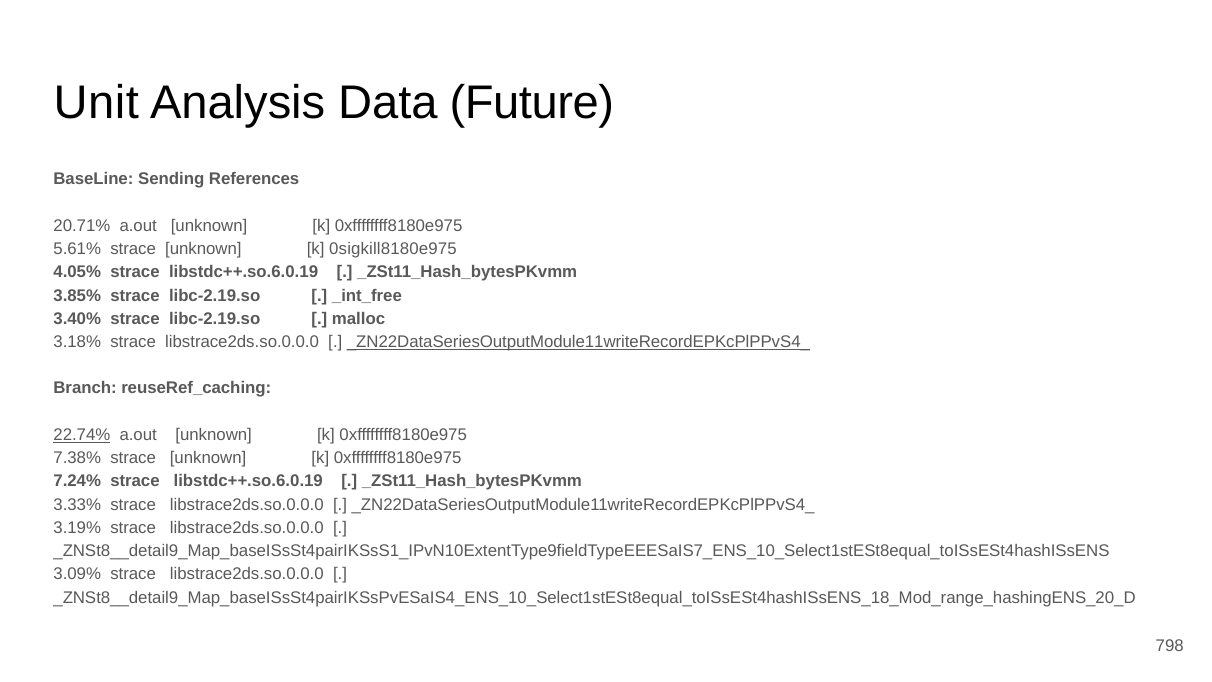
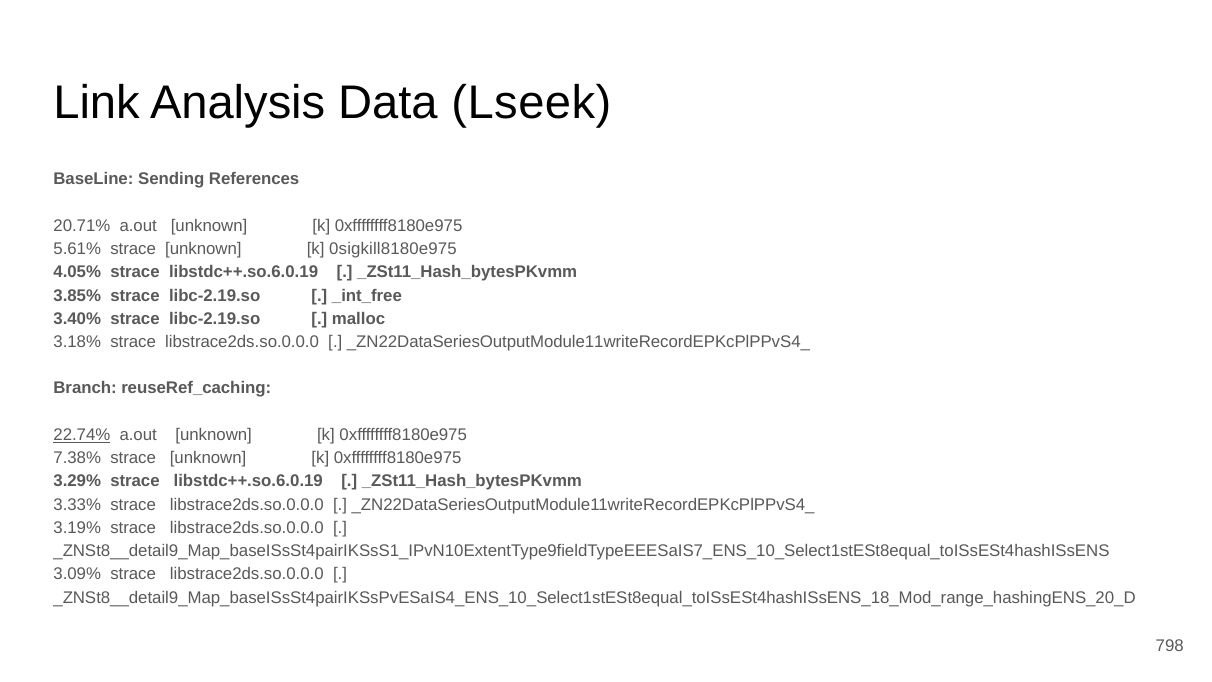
Unit: Unit -> Link (97, 103)
Future: Future -> Lseek (531, 103)
_ZN22DataSeriesOutputModule11writeRecordEPKcPlPPvS4_ underline: present -> none (578, 342)
7.24%: 7.24% -> 3.29% (77, 481)
